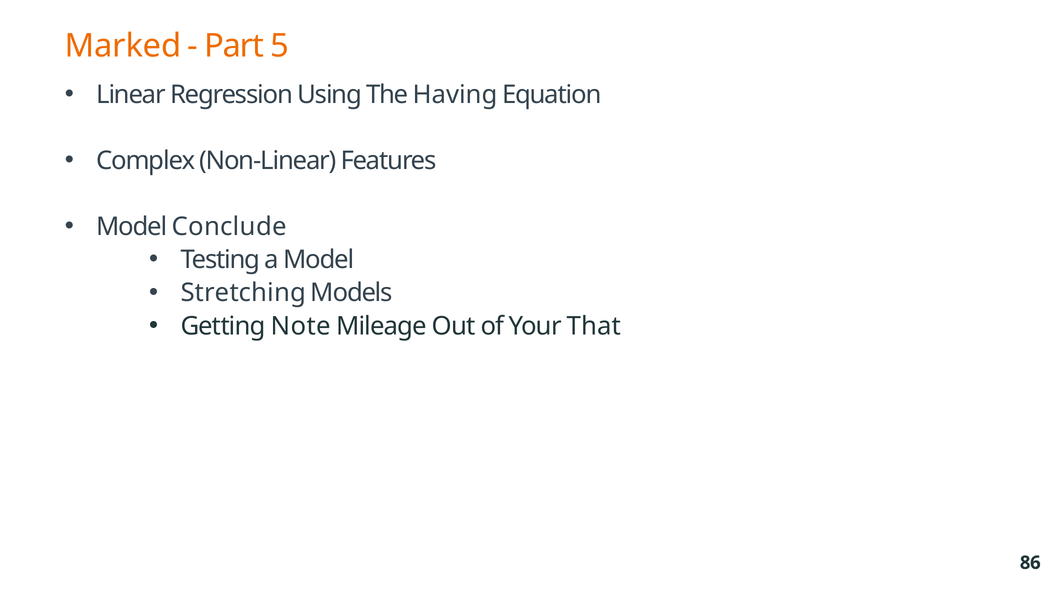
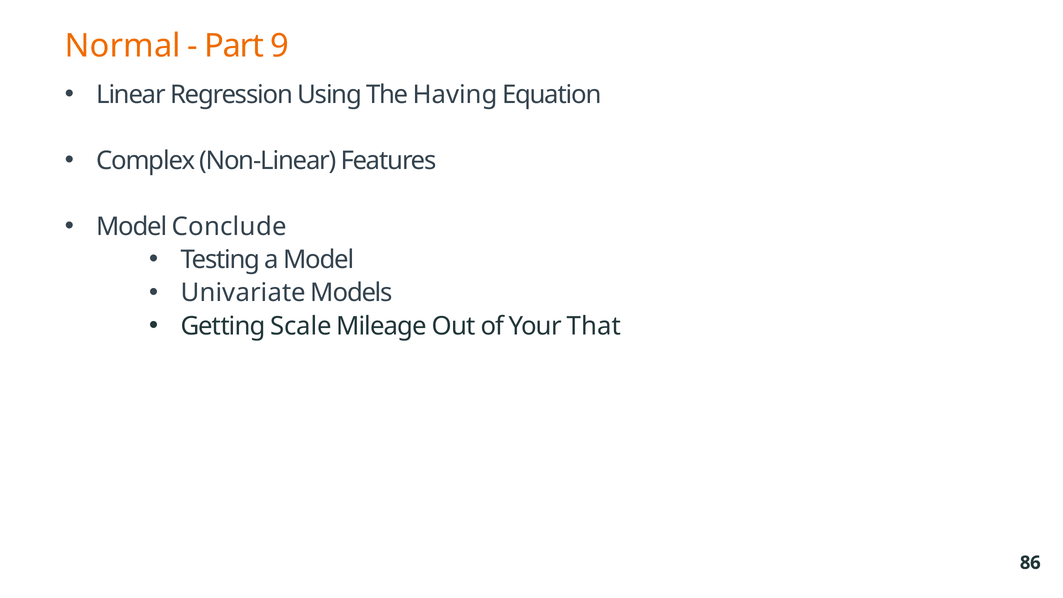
Marked: Marked -> Normal (123, 46)
5: 5 -> 9 (280, 46)
Stretching: Stretching -> Univariate (243, 293)
Note: Note -> Scale (301, 326)
